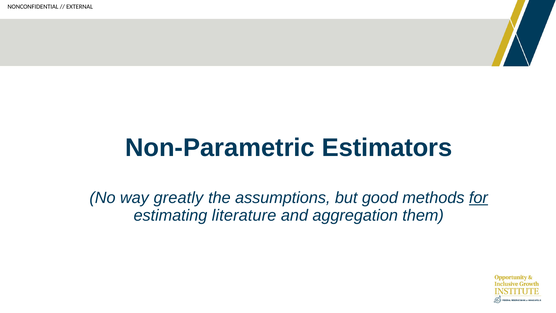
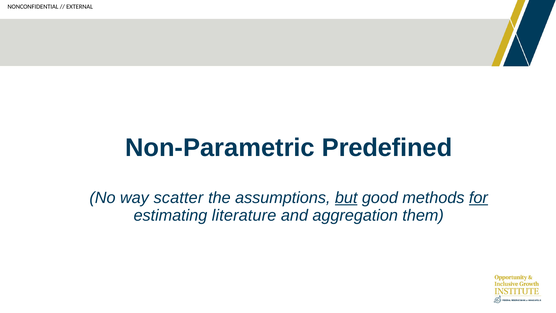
Estimators: Estimators -> Predefined (387, 148)
greatly: greatly -> scatter (178, 198)
but underline: none -> present (346, 198)
